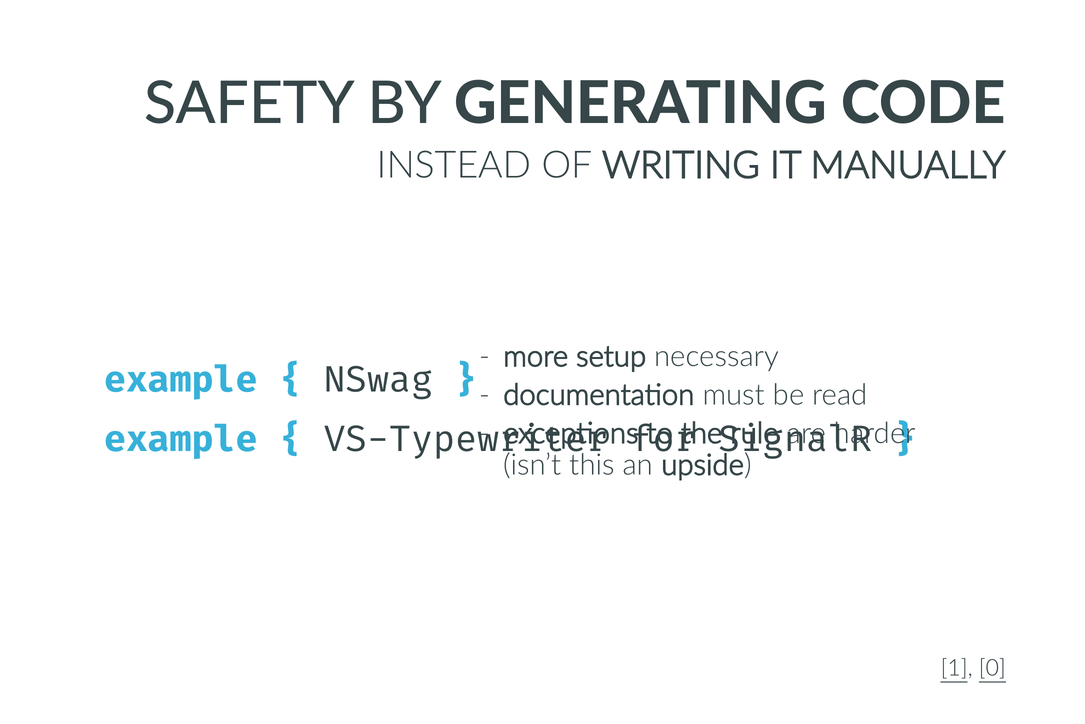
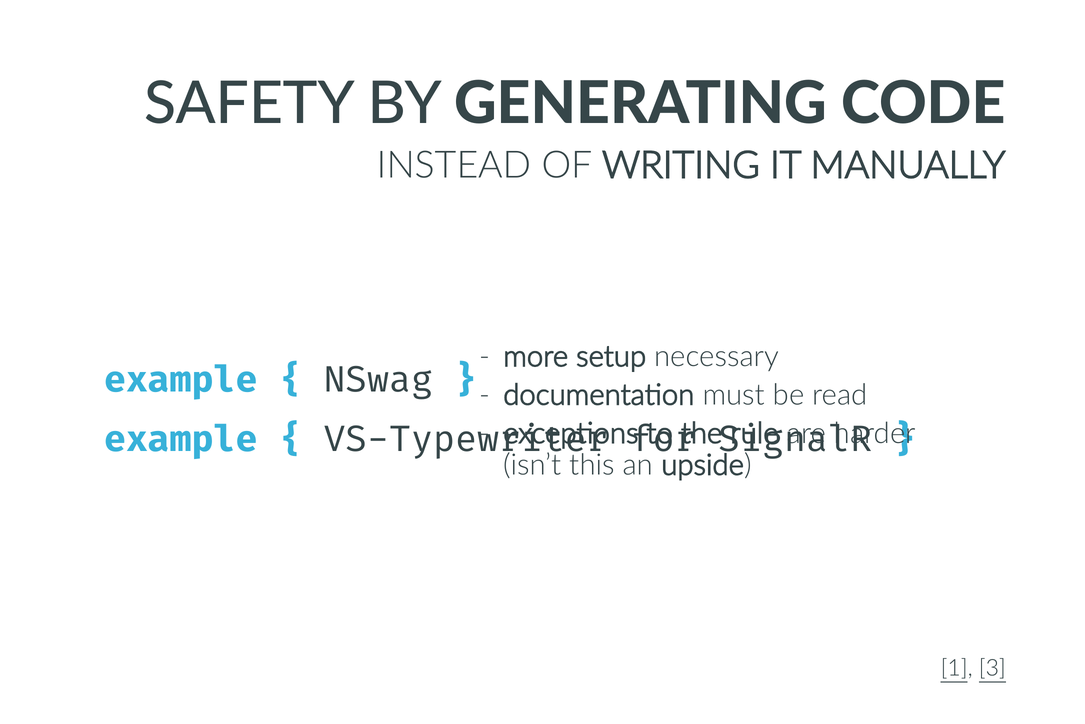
0: 0 -> 3 (992, 668)
